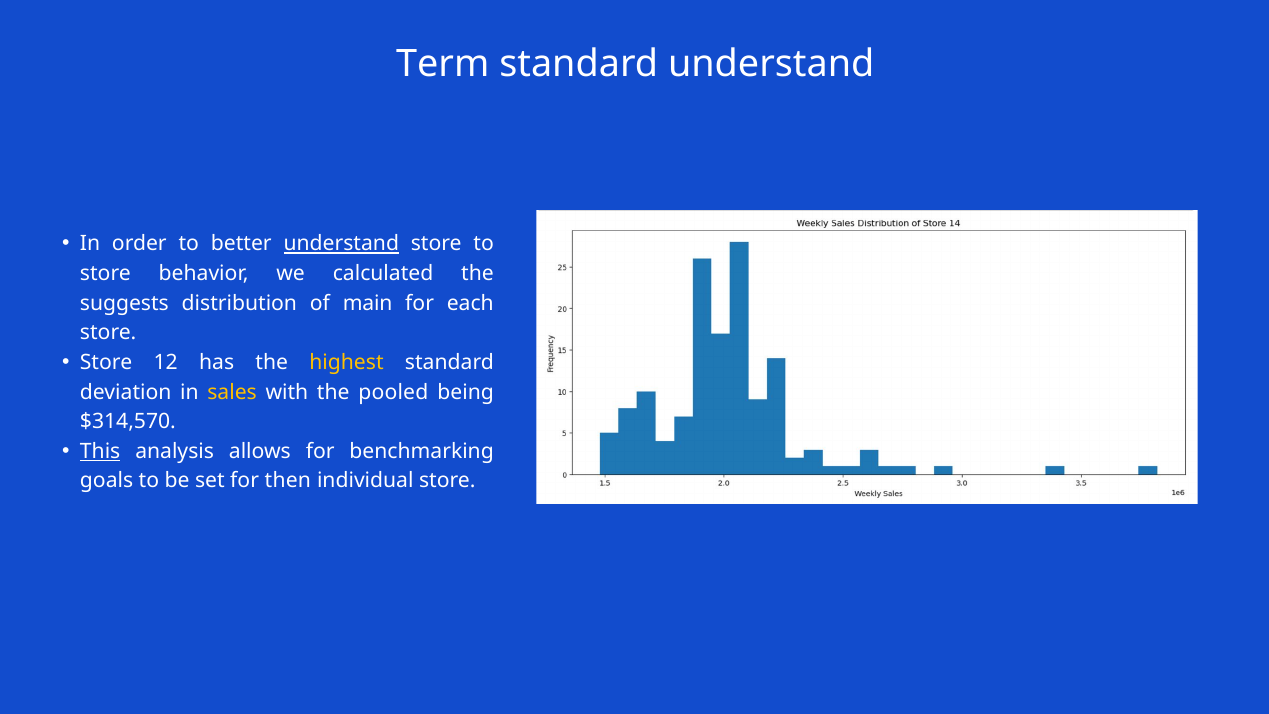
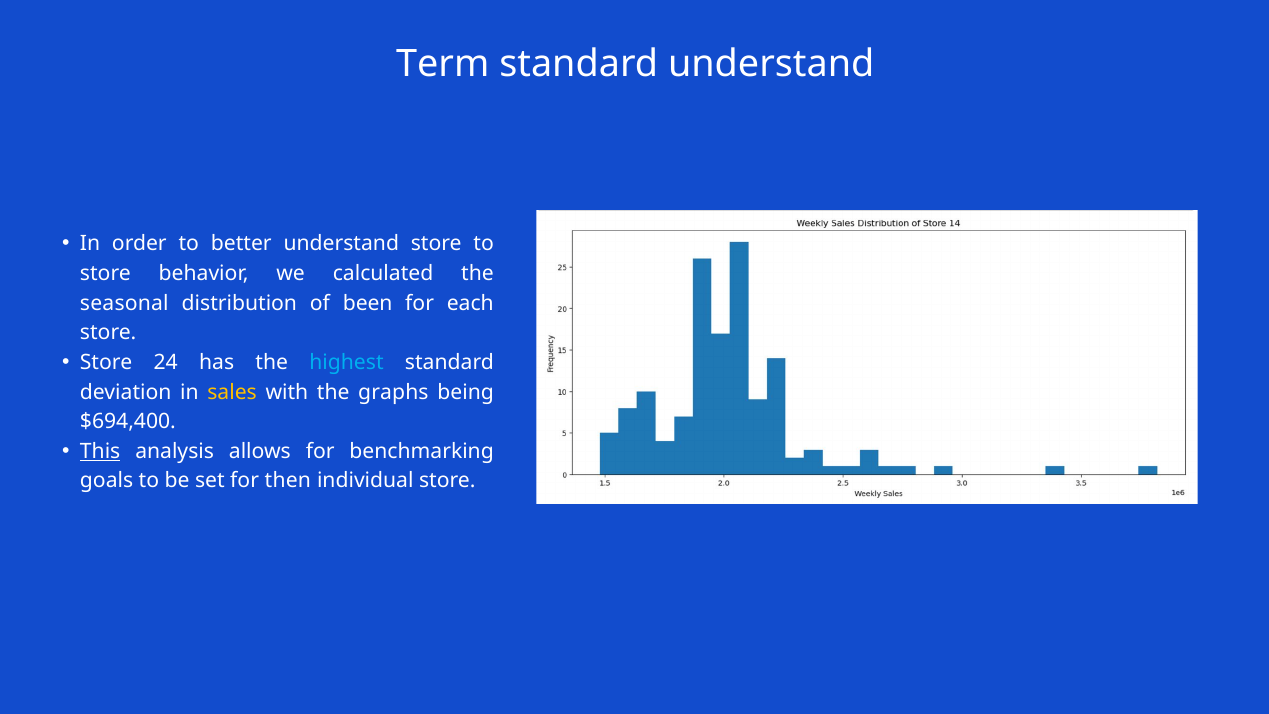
understand underline: present -> none (341, 244)
suggests: suggests -> seasonal (124, 303)
main: main -> been (368, 303)
12: 12 -> 24 (166, 362)
highest colour: yellow -> light blue (347, 362)
pooled: pooled -> graphs (393, 392)
$314,570: $314,570 -> $694,400 (128, 422)
